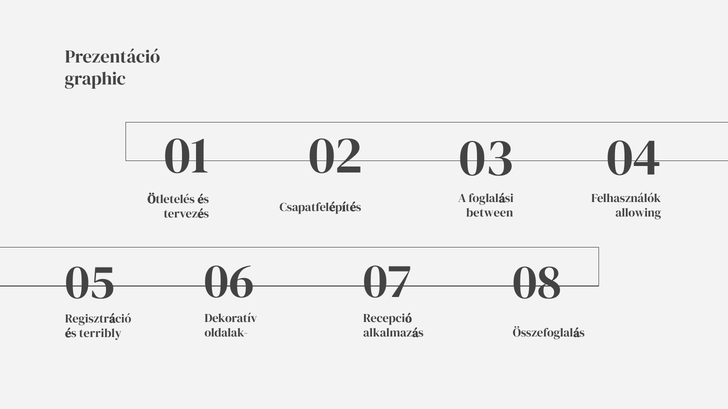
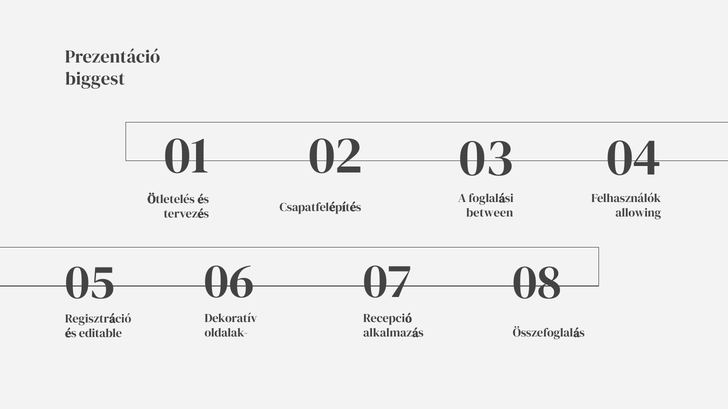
graphic: graphic -> biggest (95, 79)
terribly: terribly -> editable (100, 334)
